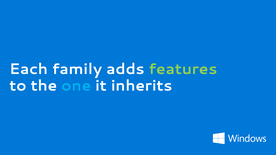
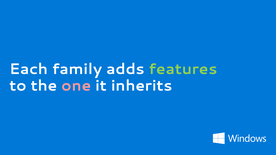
one colour: light blue -> pink (76, 86)
